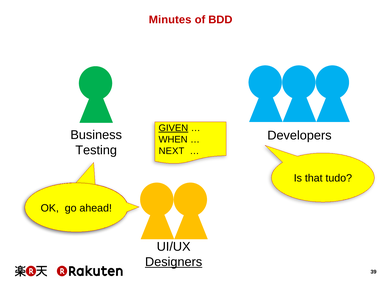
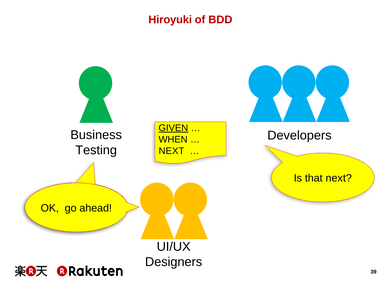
Minutes: Minutes -> Hiroyuki (170, 20)
that tudo: tudo -> next (339, 178)
Designers underline: present -> none (174, 262)
